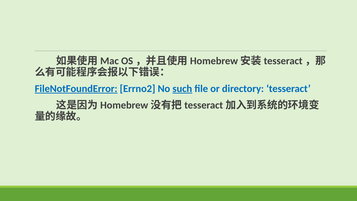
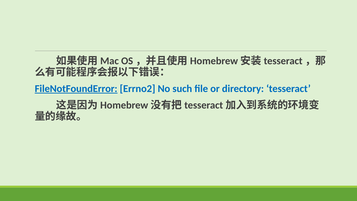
such underline: present -> none (182, 89)
